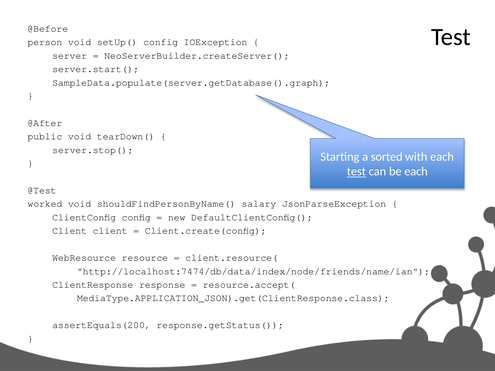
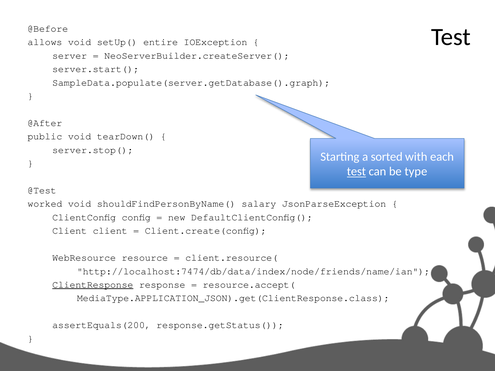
person: person -> allows (45, 42)
setUp( config: config -> entire (161, 42)
be each: each -> type (416, 172)
ClientResponse underline: none -> present (93, 285)
